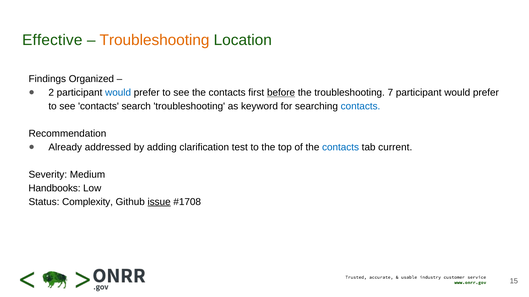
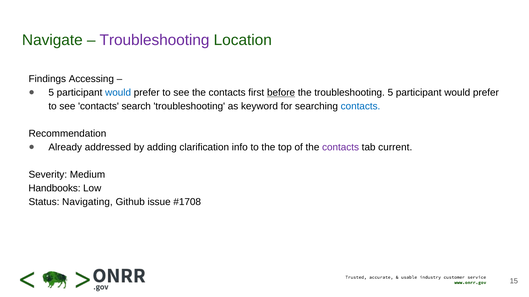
Effective: Effective -> Navigate (52, 40)
Troubleshooting colour: orange -> purple (155, 40)
Organized: Organized -> Accessing (91, 79)
2: 2 -> 5 (51, 93)
troubleshooting 7: 7 -> 5 (390, 93)
test: test -> info (240, 147)
contacts colour: blue -> purple (341, 147)
Complexity: Complexity -> Navigating (87, 202)
issue underline: present -> none (159, 202)
